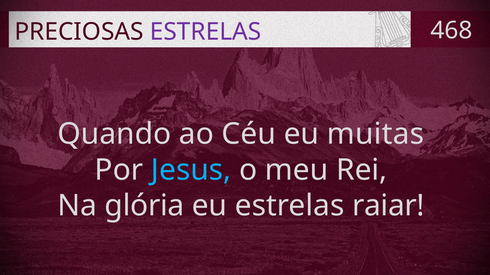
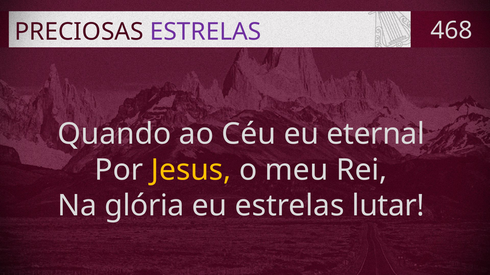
muitas: muitas -> eternal (376, 134)
Jesus colour: light blue -> yellow (191, 170)
raiar: raiar -> lutar (388, 206)
